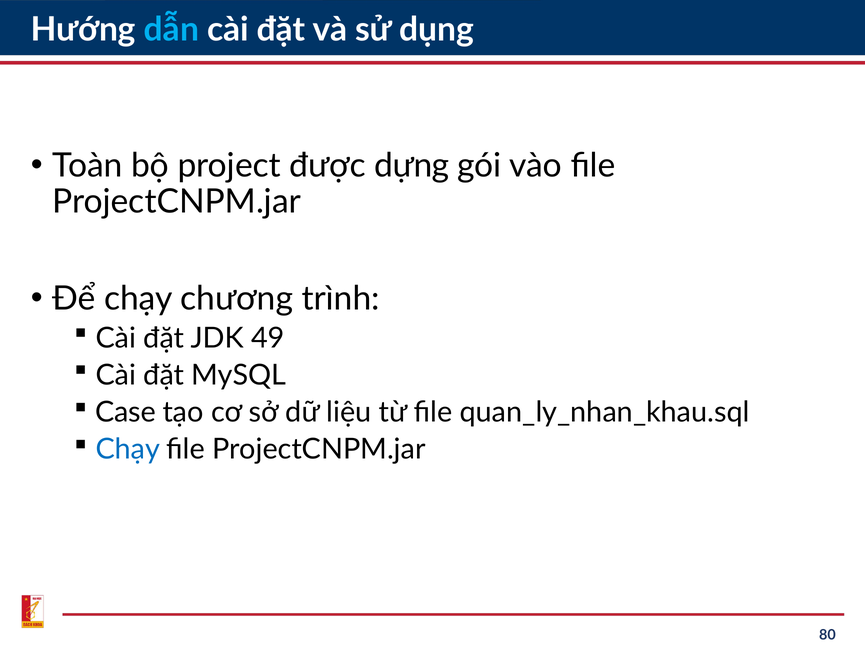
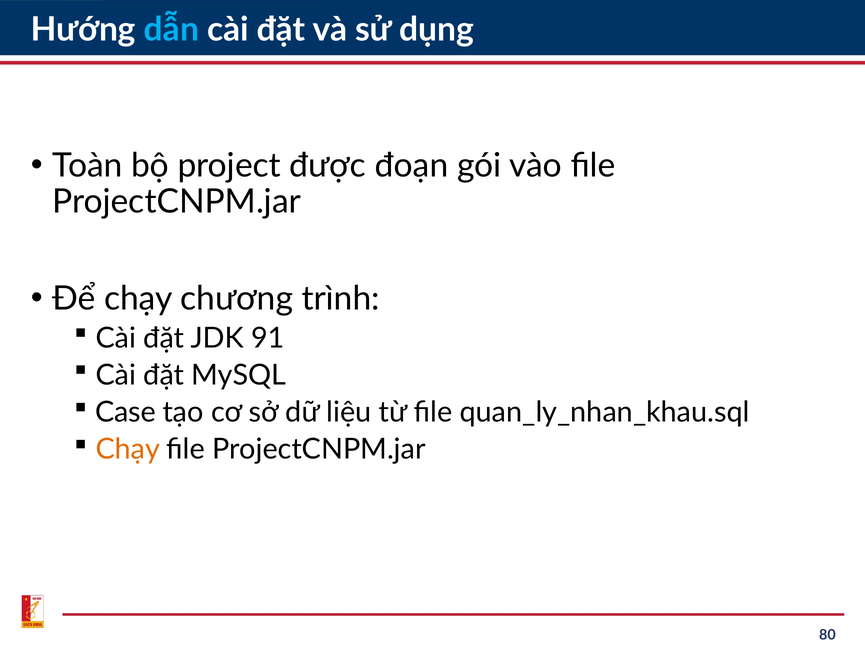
dựng: dựng -> đoạn (411, 166)
49: 49 -> 91 (268, 339)
Chạy colour: blue -> orange (128, 450)
